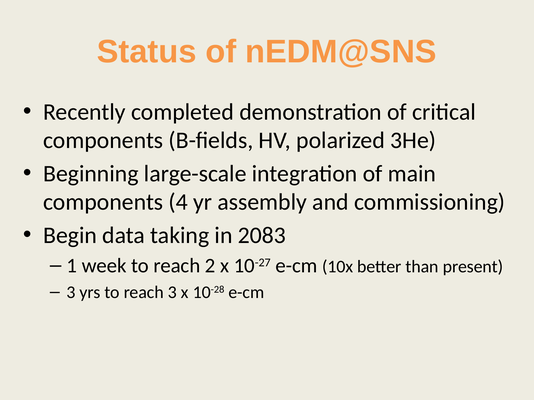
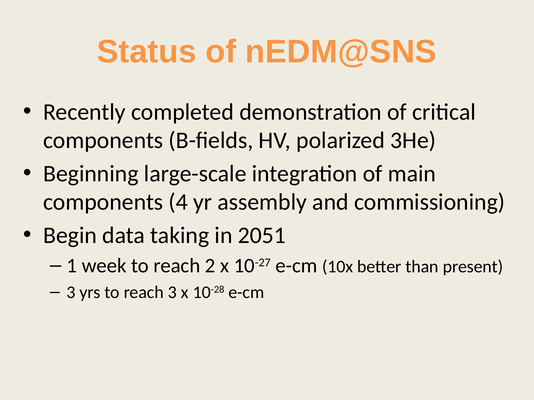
2083: 2083 -> 2051 (262, 235)
